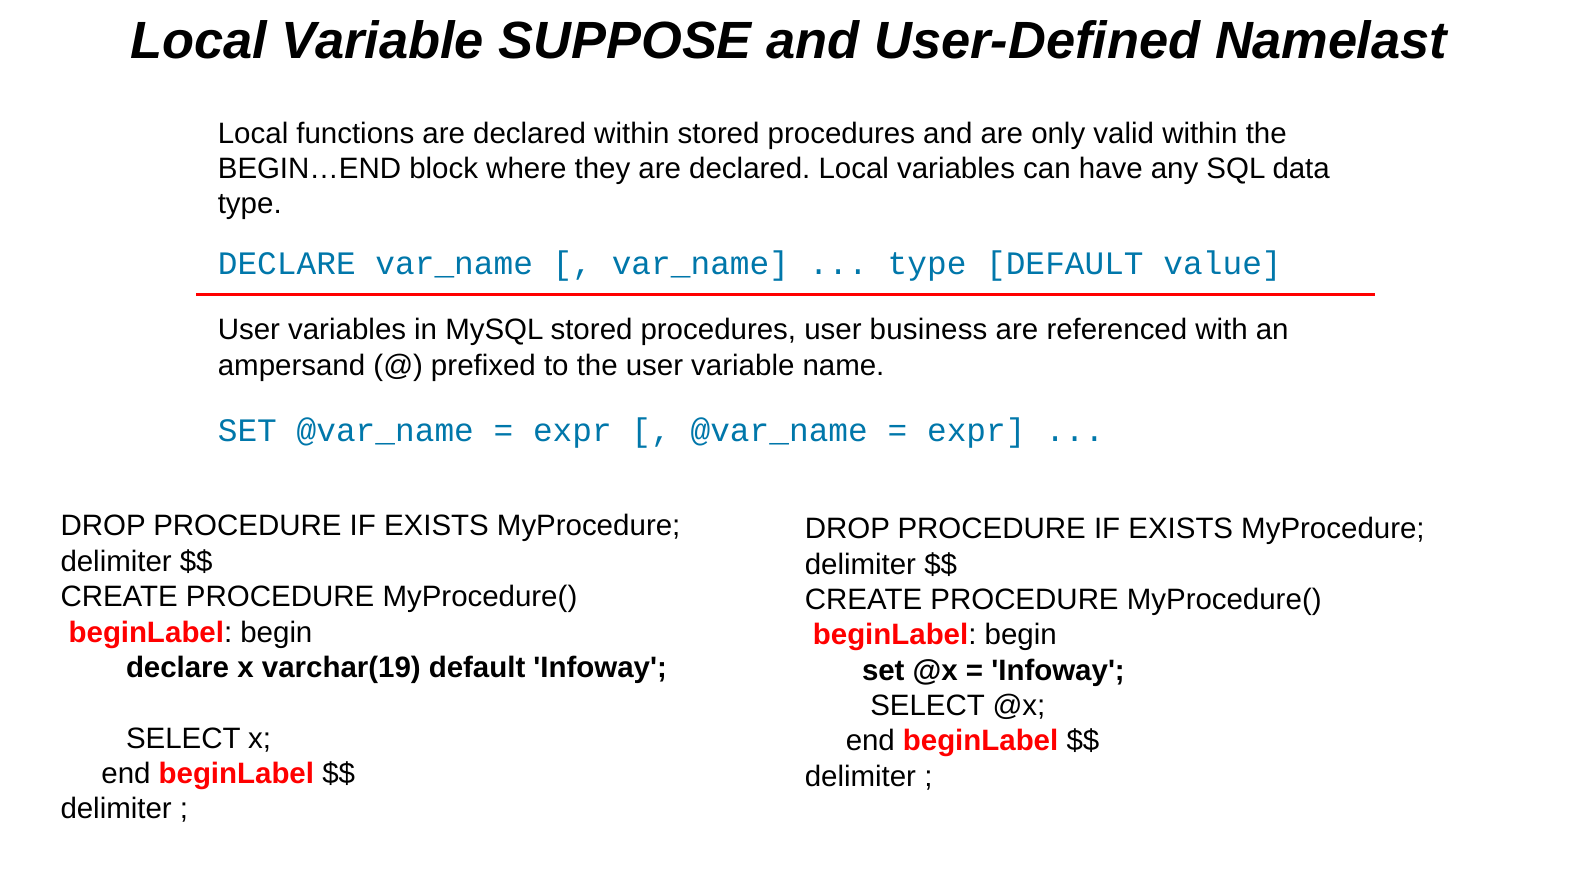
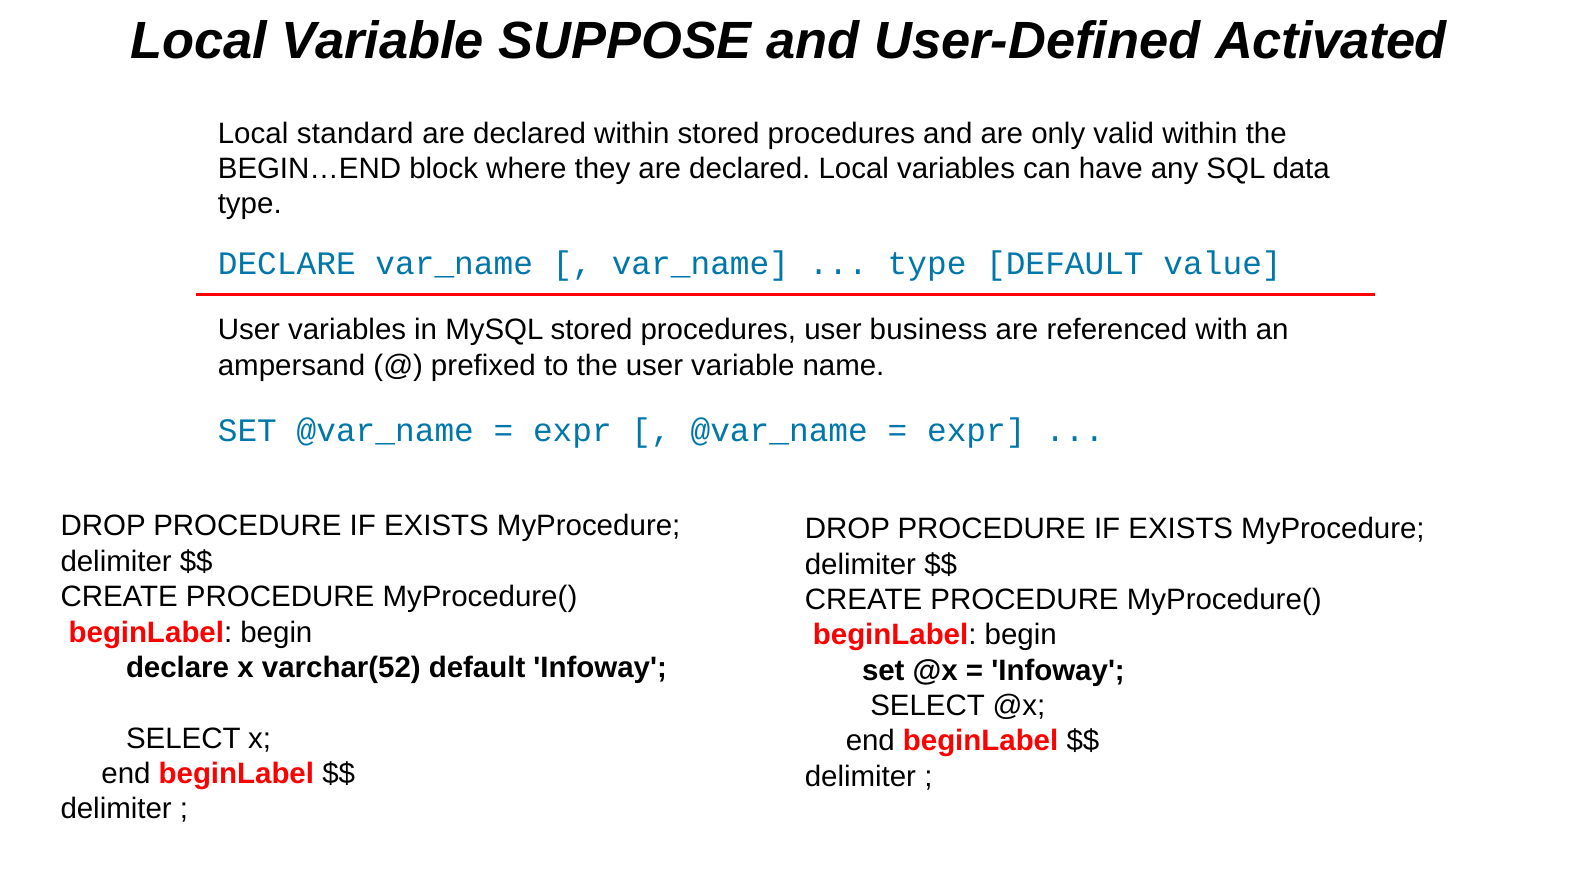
Namelast: Namelast -> Activated (1331, 41)
functions: functions -> standard (355, 134)
varchar(19: varchar(19 -> varchar(52 (341, 668)
